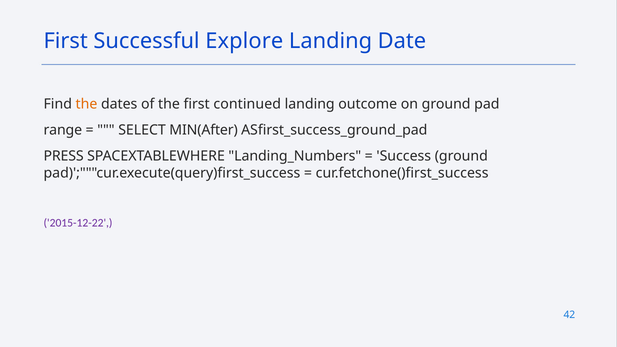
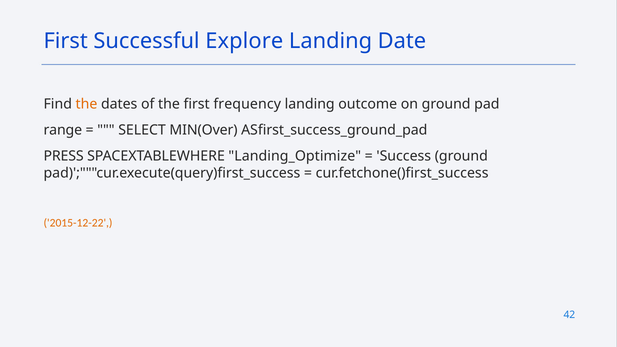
continued: continued -> frequency (247, 104)
MIN(After: MIN(After -> MIN(Over (204, 130)
Landing_Numbers: Landing_Numbers -> Landing_Optimize (295, 156)
2015-12-22 colour: purple -> orange (78, 223)
